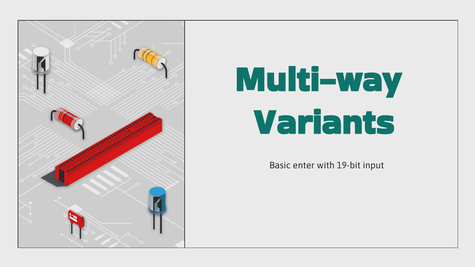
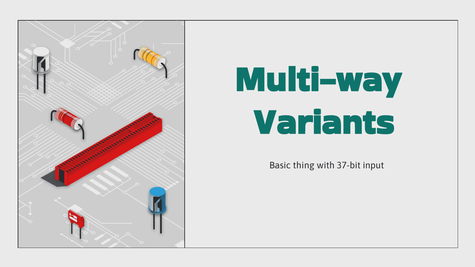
enter: enter -> thing (304, 166)
19-bit: 19-bit -> 37-bit (349, 166)
